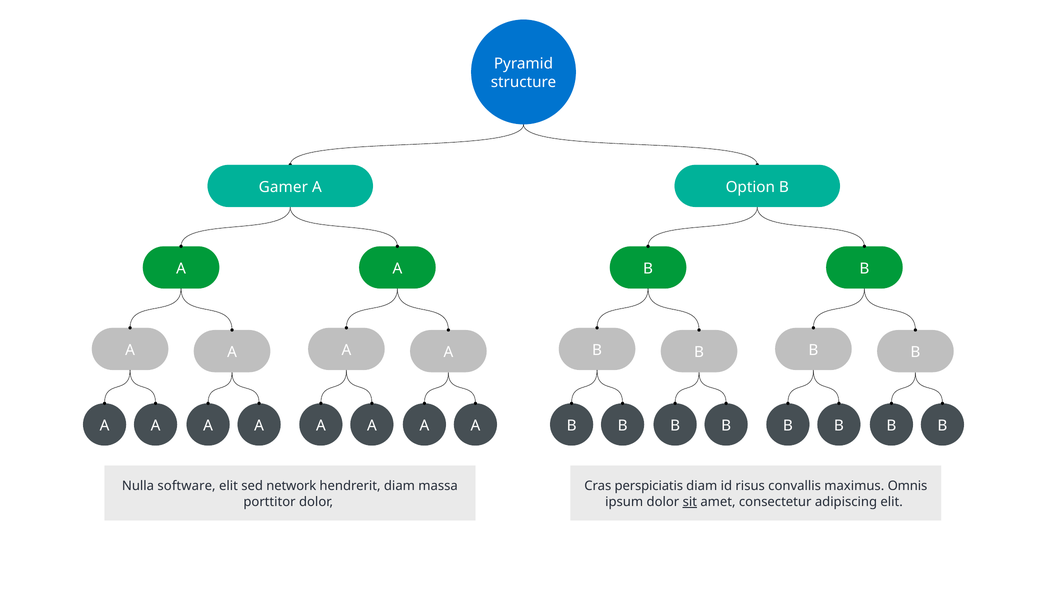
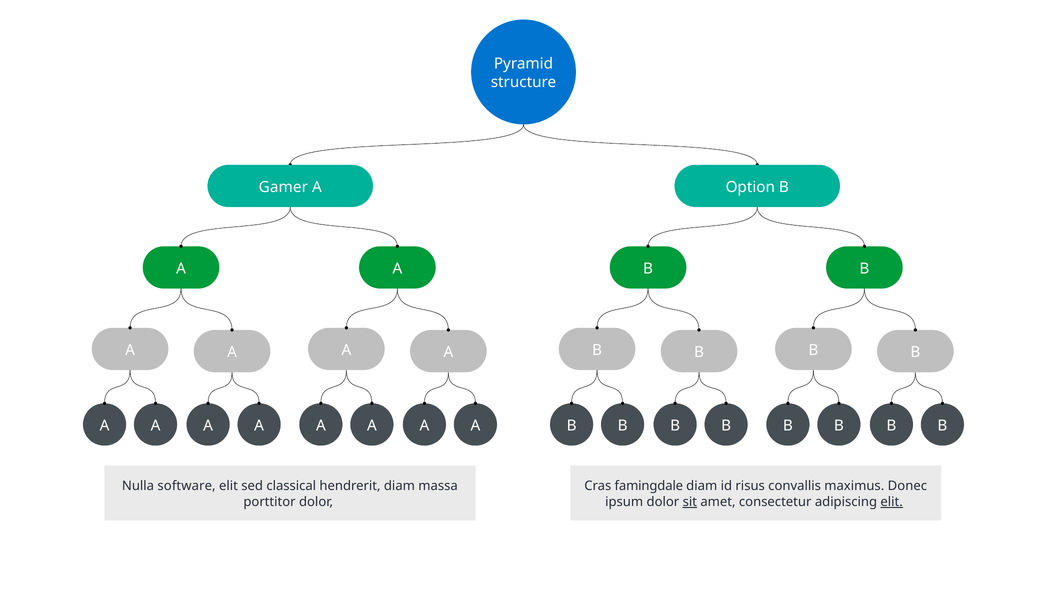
network: network -> classical (291, 486)
perspiciatis: perspiciatis -> famingdale (649, 486)
Omnis: Omnis -> Donec (907, 486)
elit underline: none -> present (892, 502)
